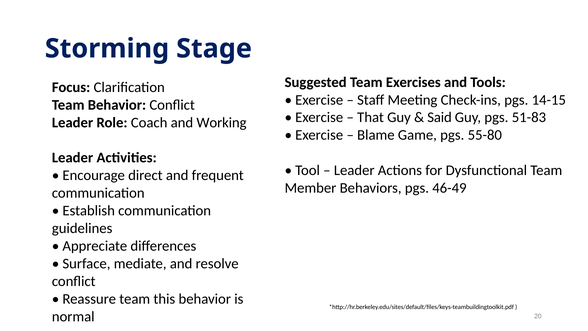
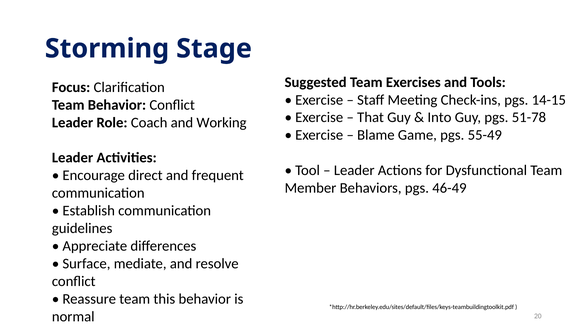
Said: Said -> Into (439, 117)
51-83: 51-83 -> 51-78 (529, 117)
55-80: 55-80 -> 55-49 (485, 135)
